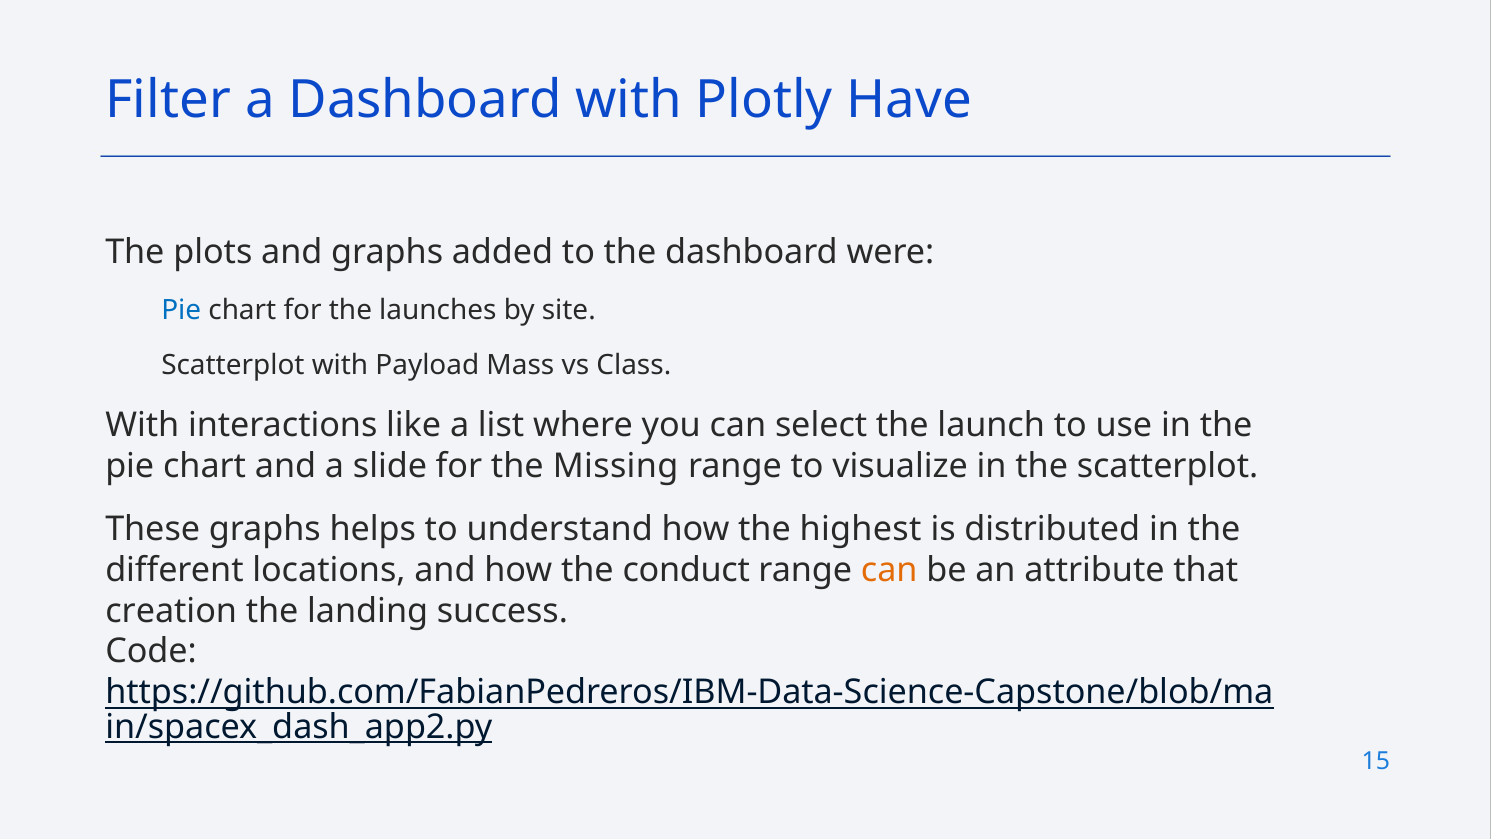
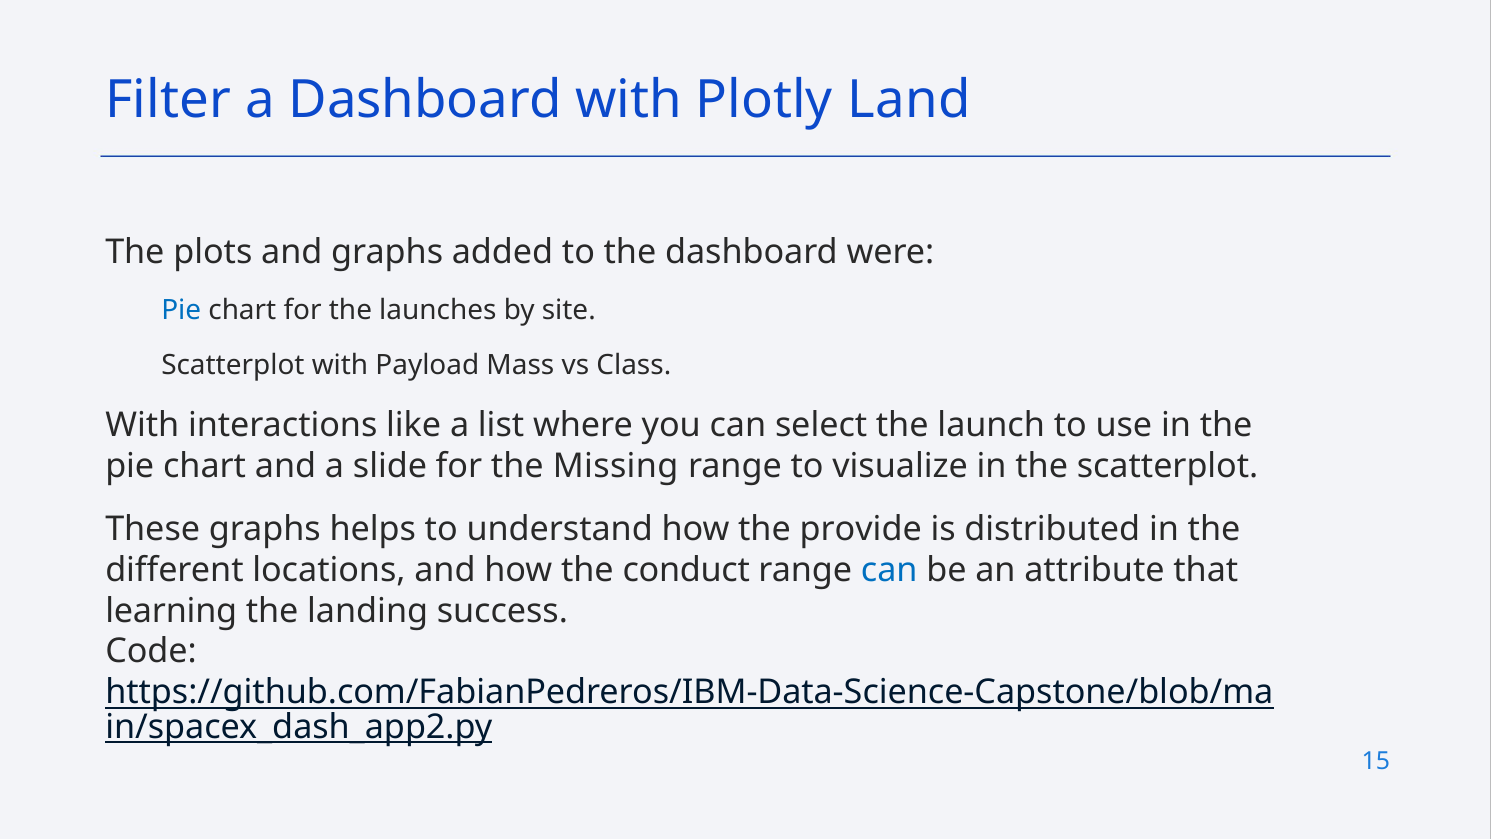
Have: Have -> Land (909, 100)
highest: highest -> provide (861, 529)
can colour: orange -> blue (889, 570)
creation: creation -> learning (171, 610)
